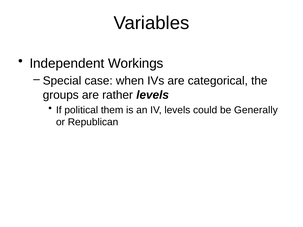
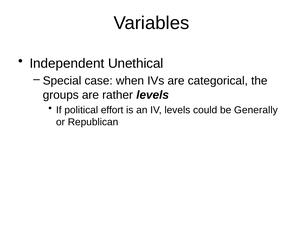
Workings: Workings -> Unethical (136, 64)
them: them -> effort (112, 110)
